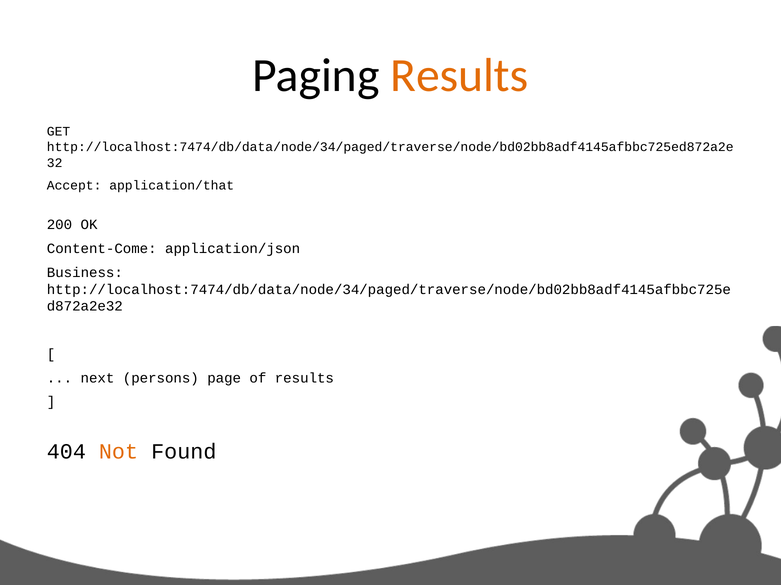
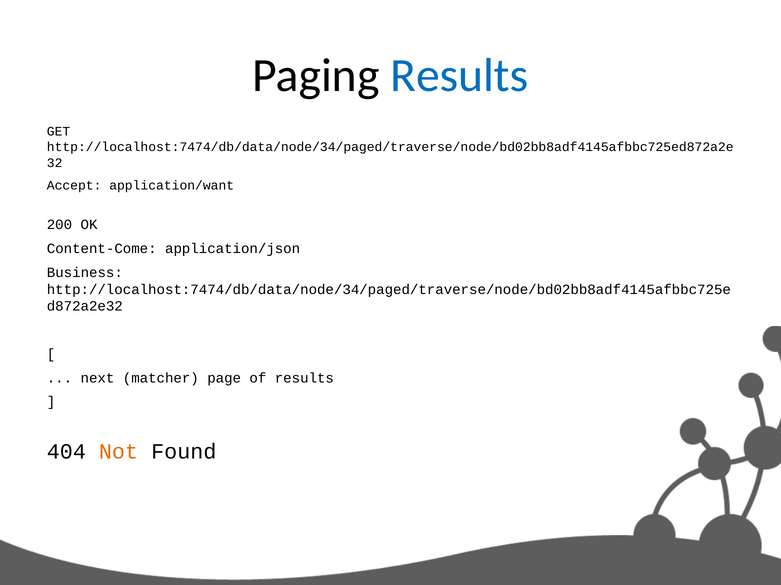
Results colour: orange -> blue (459, 76)
application/that: application/that -> application/want (172, 186)
persons: persons -> matcher (161, 378)
